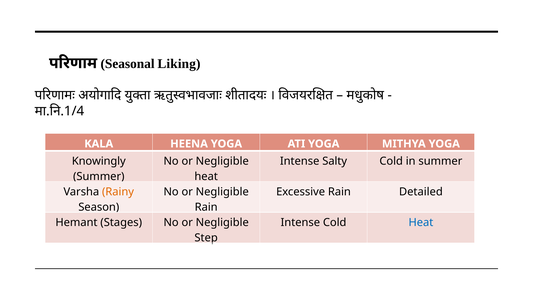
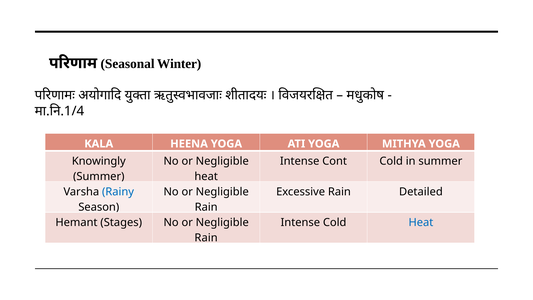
Liking: Liking -> Winter (179, 64)
Salty: Salty -> Cont (335, 161)
Rainy colour: orange -> blue (118, 192)
Step: Step -> Rain (206, 238)
